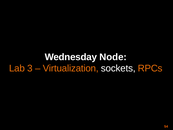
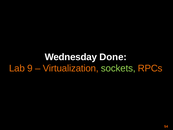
Node: Node -> Done (113, 57)
3: 3 -> 9 (30, 68)
sockets colour: white -> light green (118, 68)
